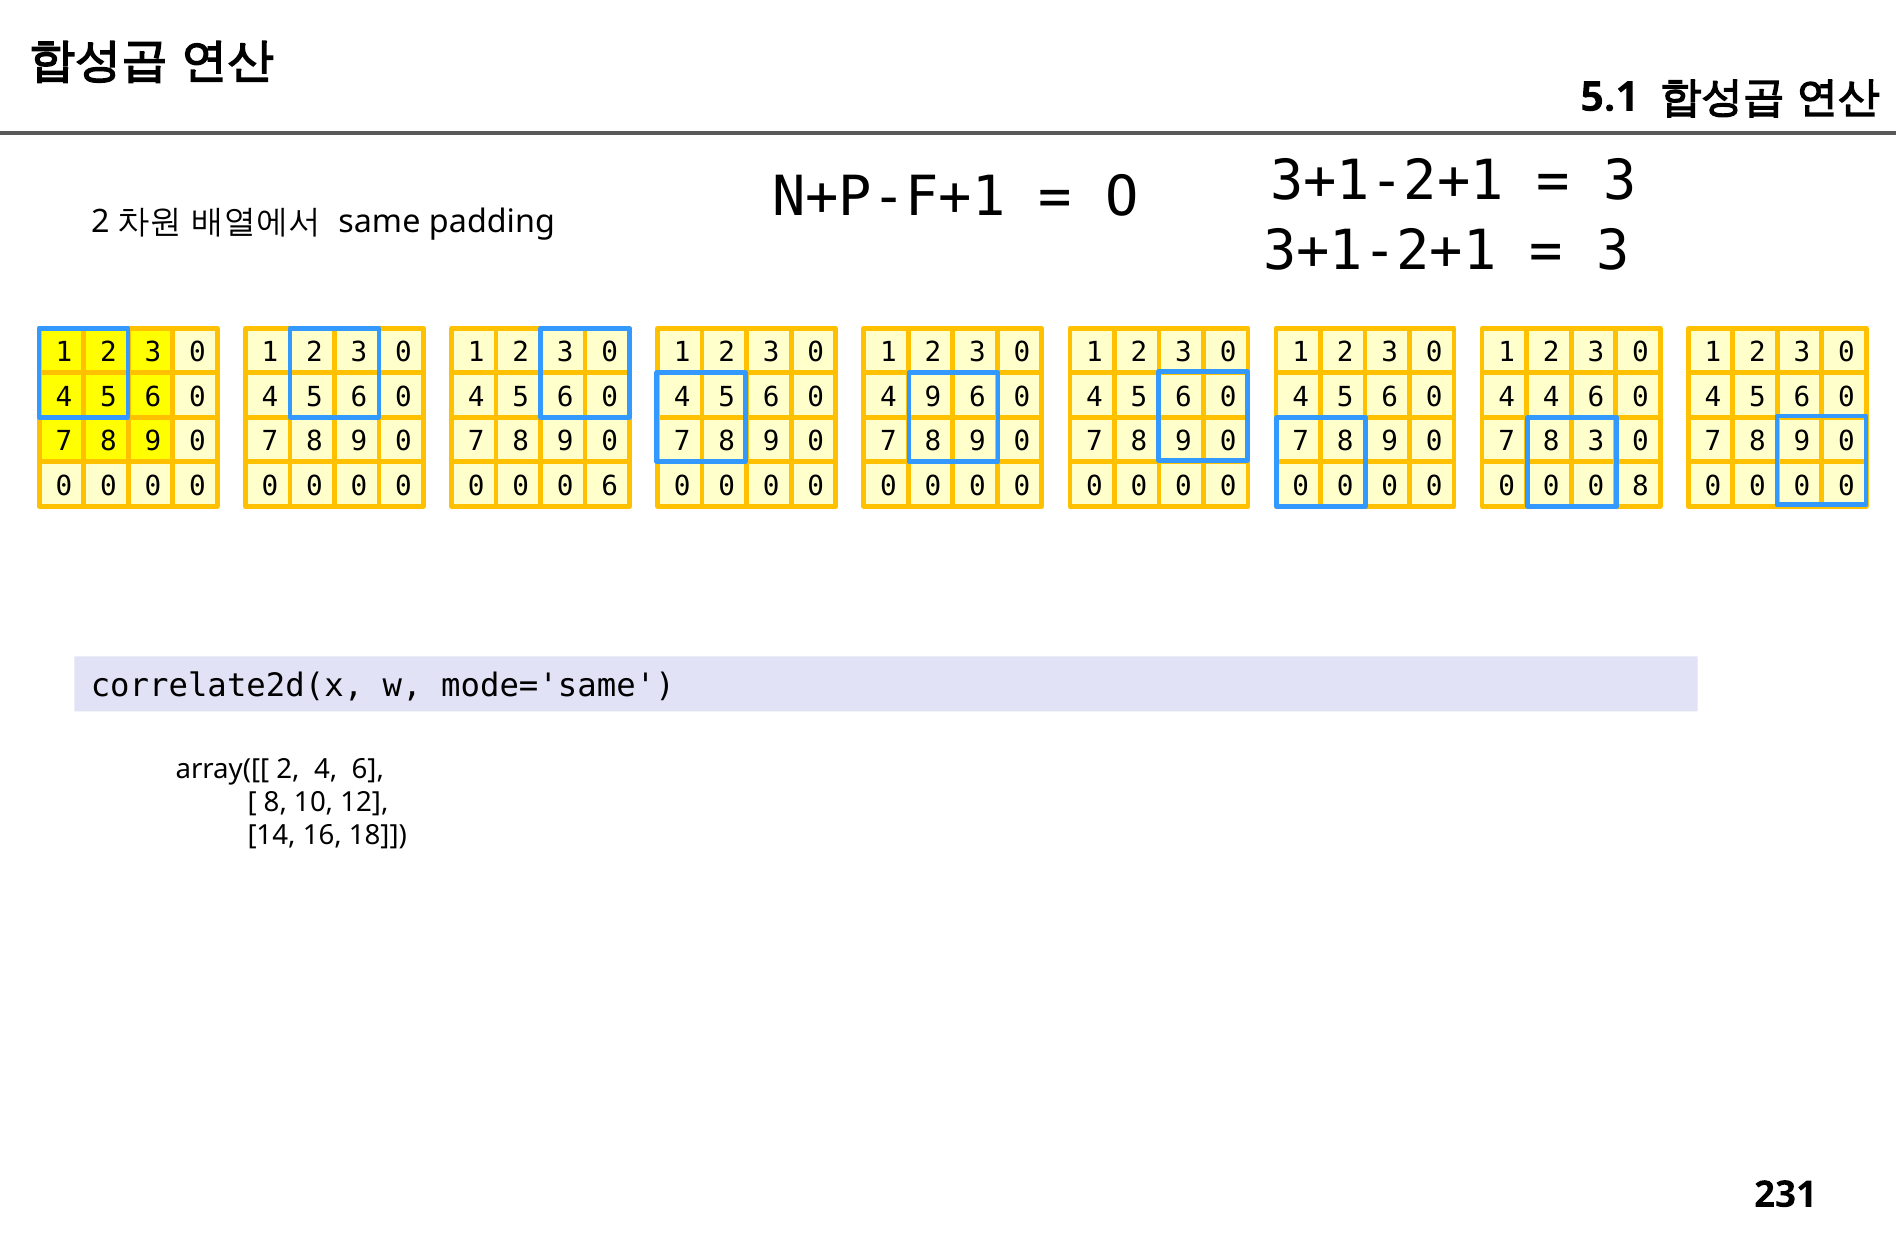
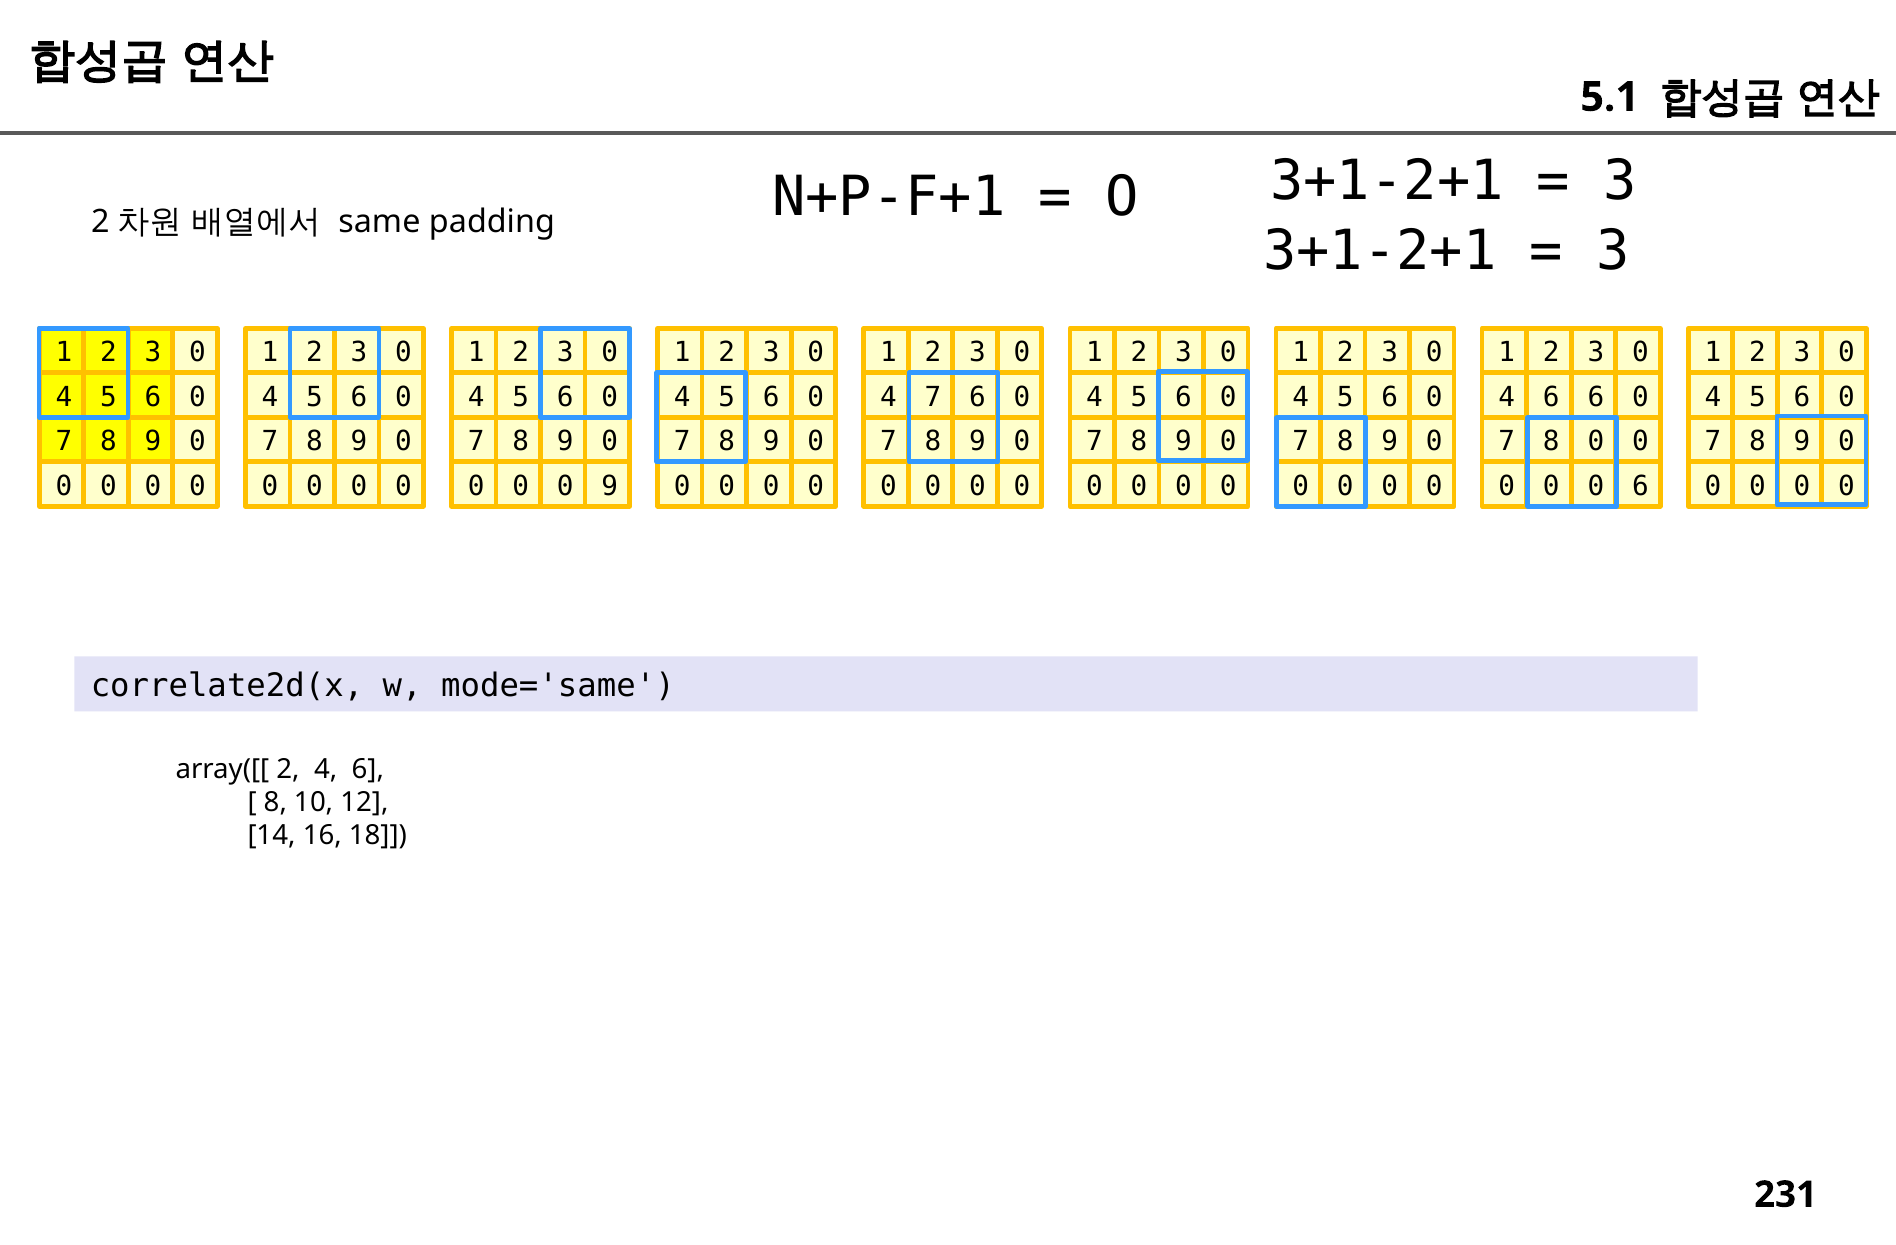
4 9: 9 -> 7 (933, 397)
4: 4 -> 6 (1551, 397)
8 3: 3 -> 0 (1596, 442)
0 6: 6 -> 9 (610, 486)
0 8: 8 -> 6 (1640, 486)
